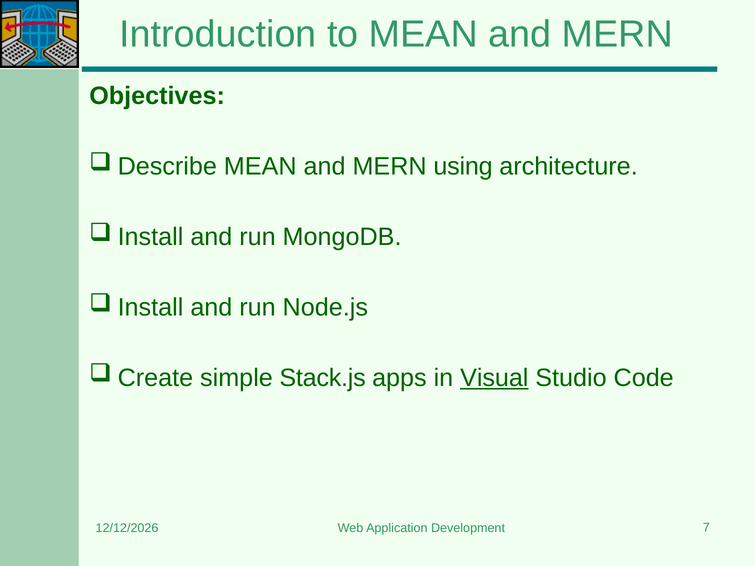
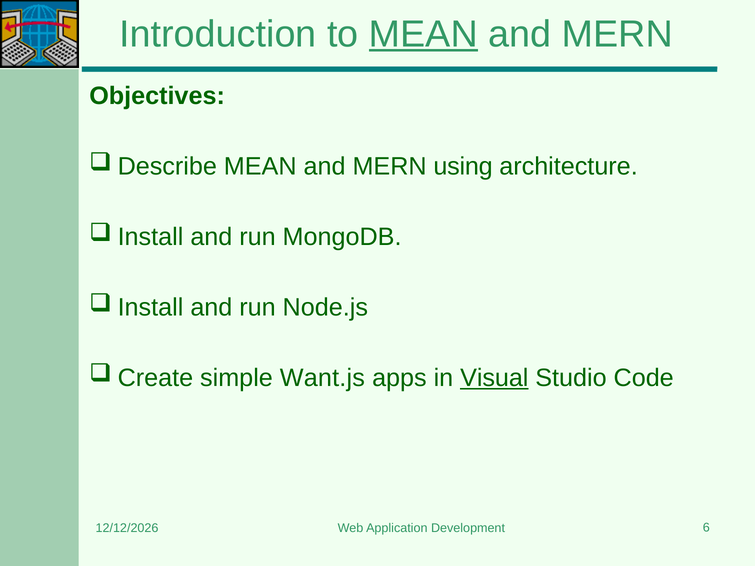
MEAN underline: none -> present (423, 34)
Stack.js: Stack.js -> Want.js (322, 378)
7: 7 -> 6 (706, 528)
